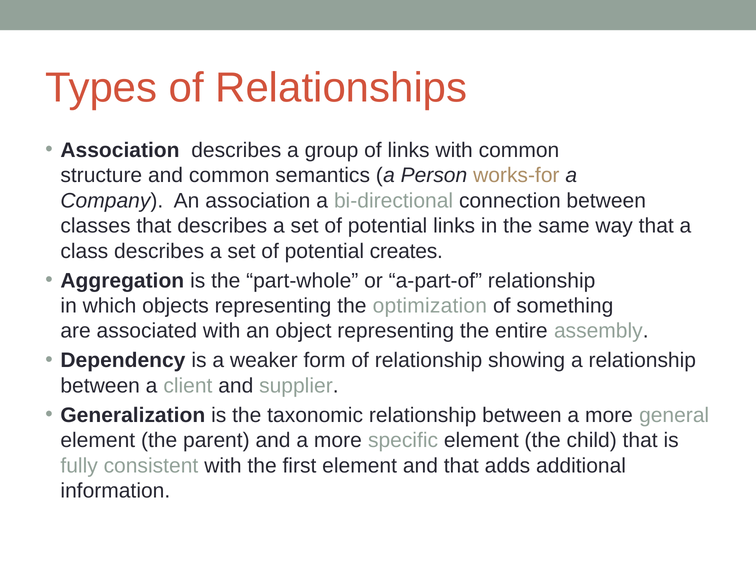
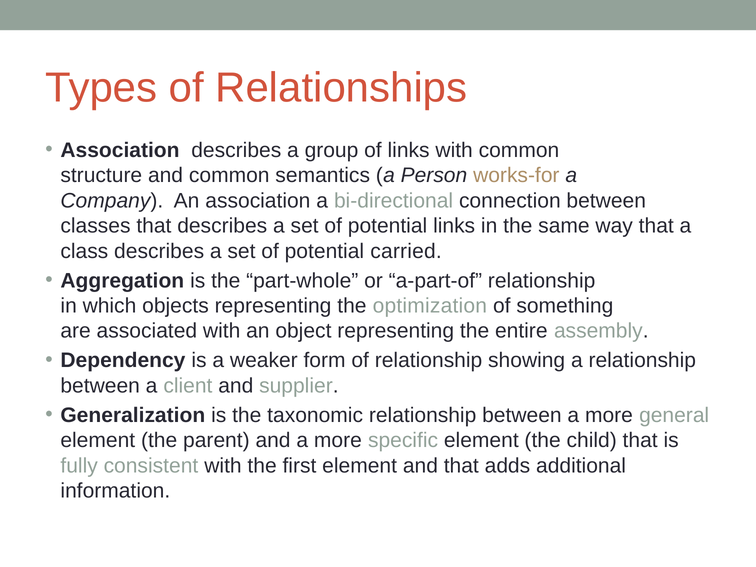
creates: creates -> carried (406, 251)
